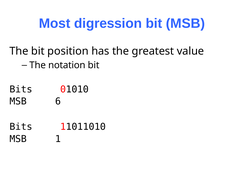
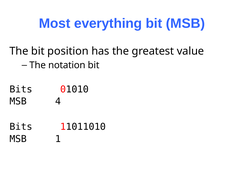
digression: digression -> everything (108, 24)
6: 6 -> 4 (58, 101)
